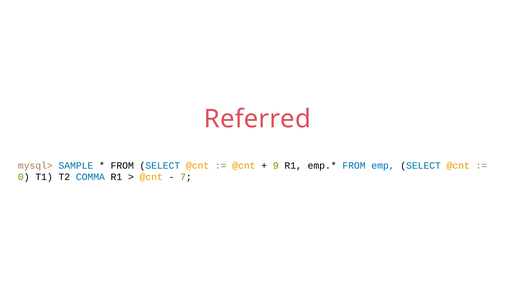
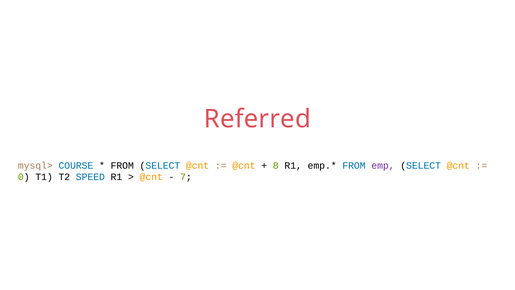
SAMPLE: SAMPLE -> COURSE (76, 165)
9: 9 -> 8 (276, 165)
emp colour: blue -> purple (383, 165)
COMMA: COMMA -> SPEED (90, 177)
